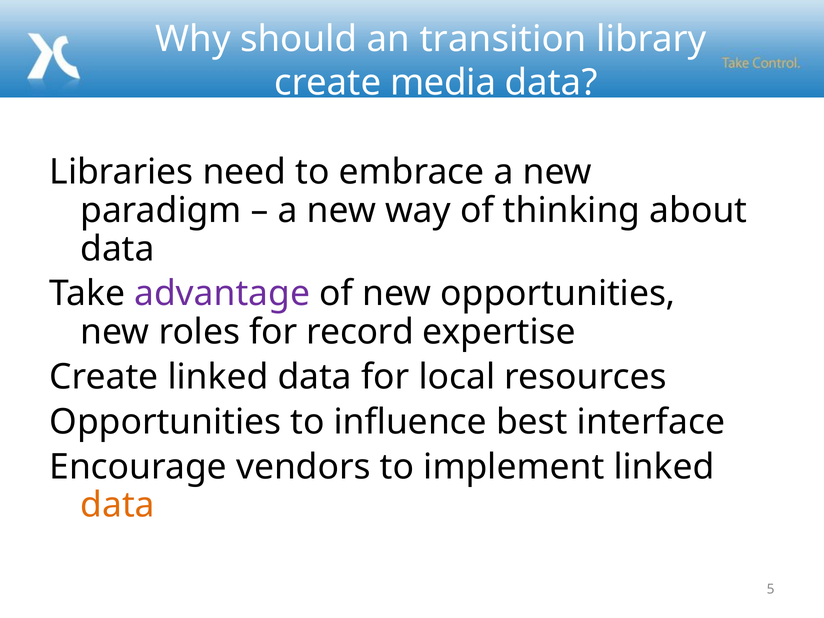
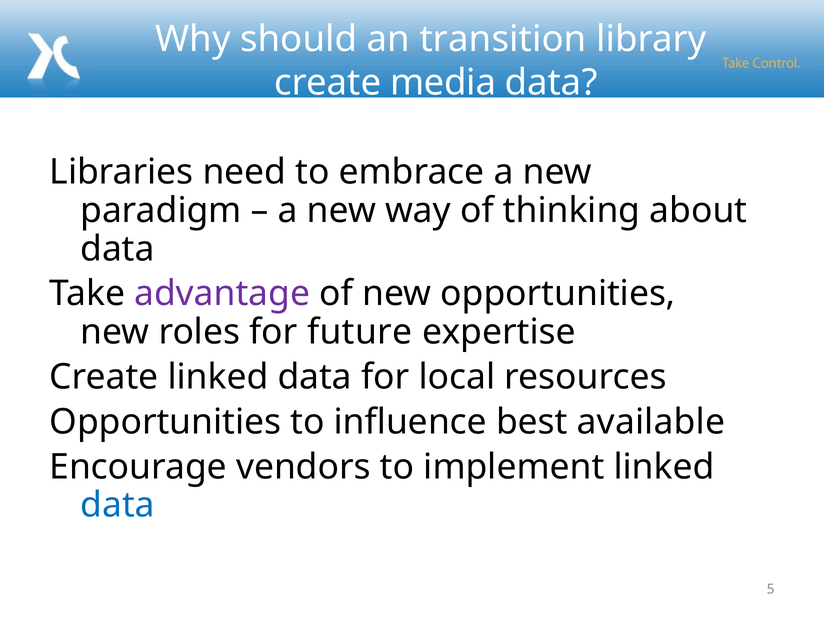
record: record -> future (360, 332)
interface: interface -> available (651, 422)
data colour: orange -> blue (118, 505)
